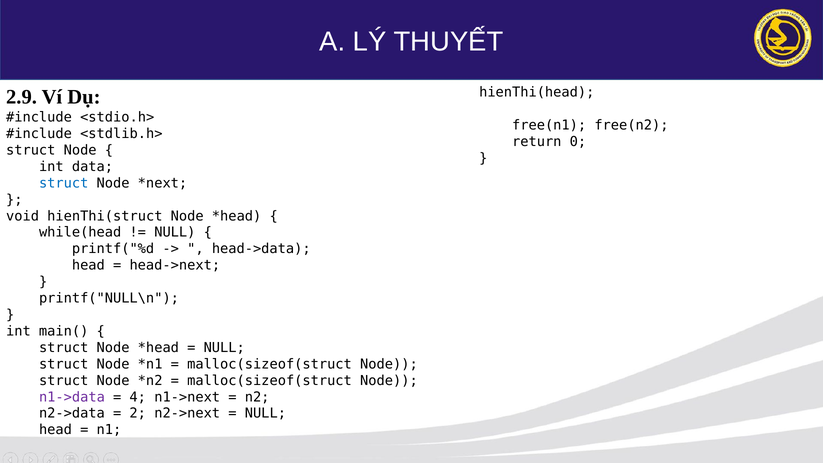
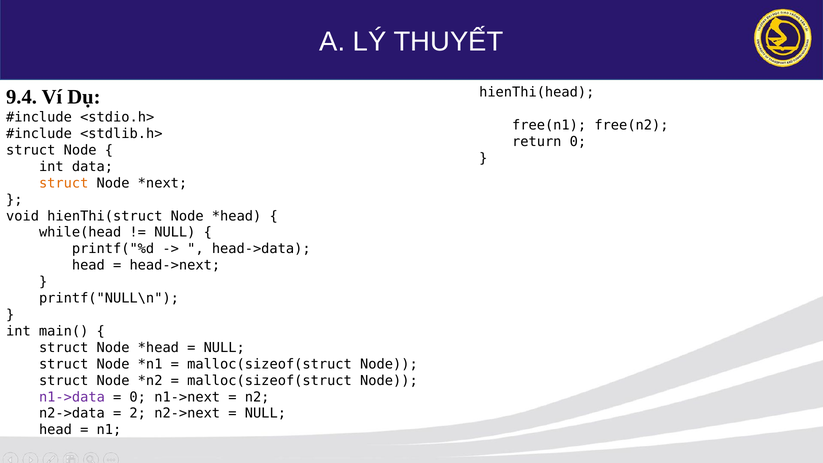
2.9: 2.9 -> 9.4 (22, 97)
struct colour: blue -> orange (64, 183)
4: 4 -> 0 (138, 397)
